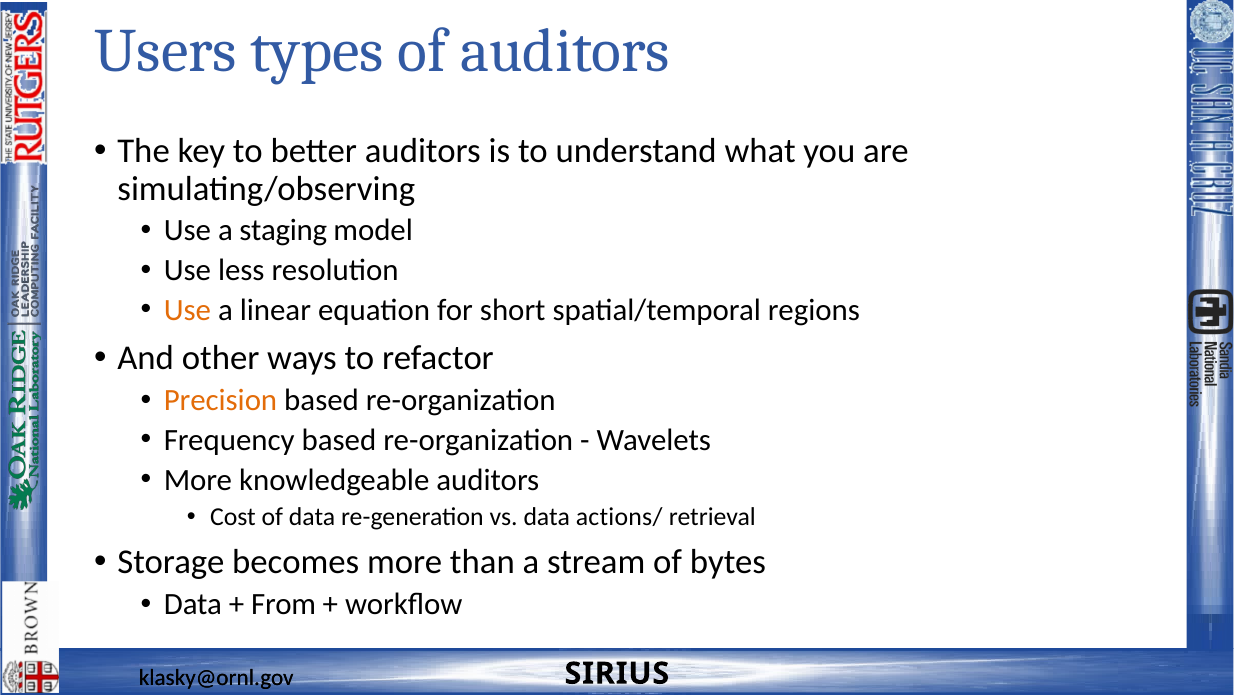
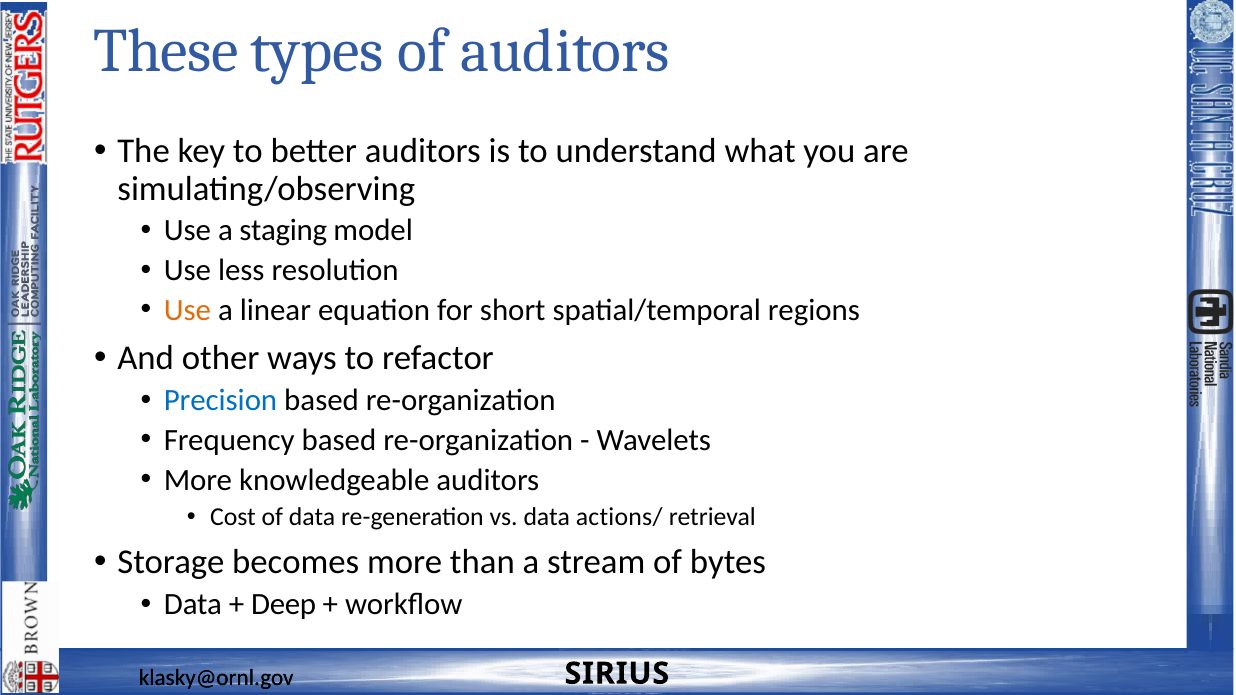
Users: Users -> These (166, 51)
Precision colour: orange -> blue (220, 400)
From: From -> Deep (284, 605)
